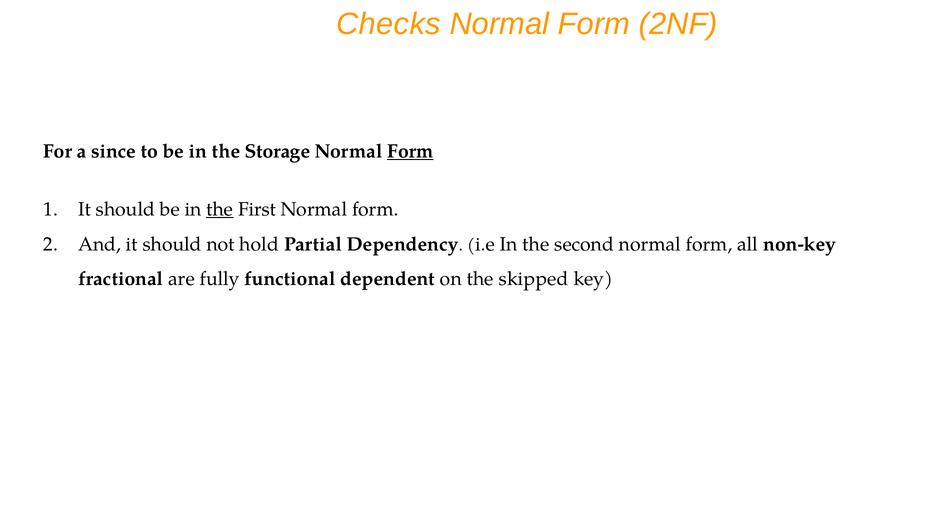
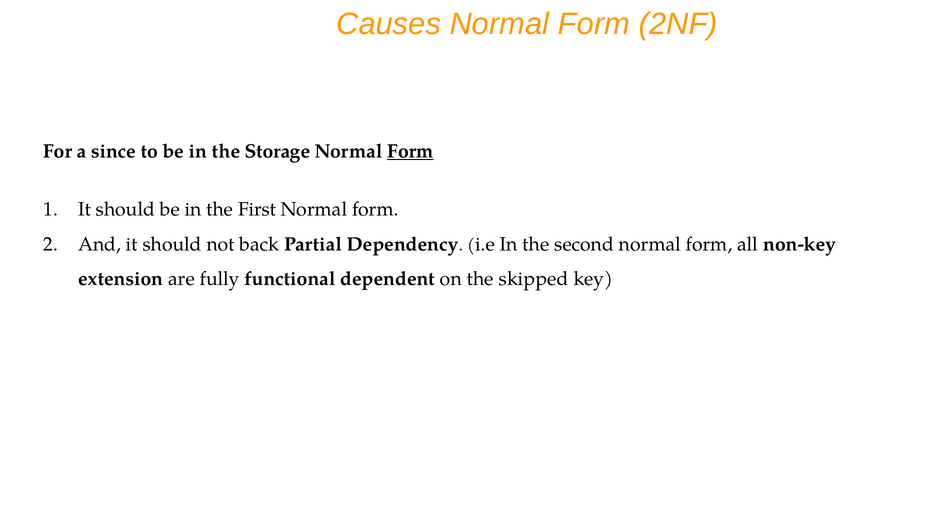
Checks: Checks -> Causes (389, 24)
the underline: present -> none (220, 209)
hold: hold -> back (259, 244)
fractional: fractional -> extension (121, 279)
